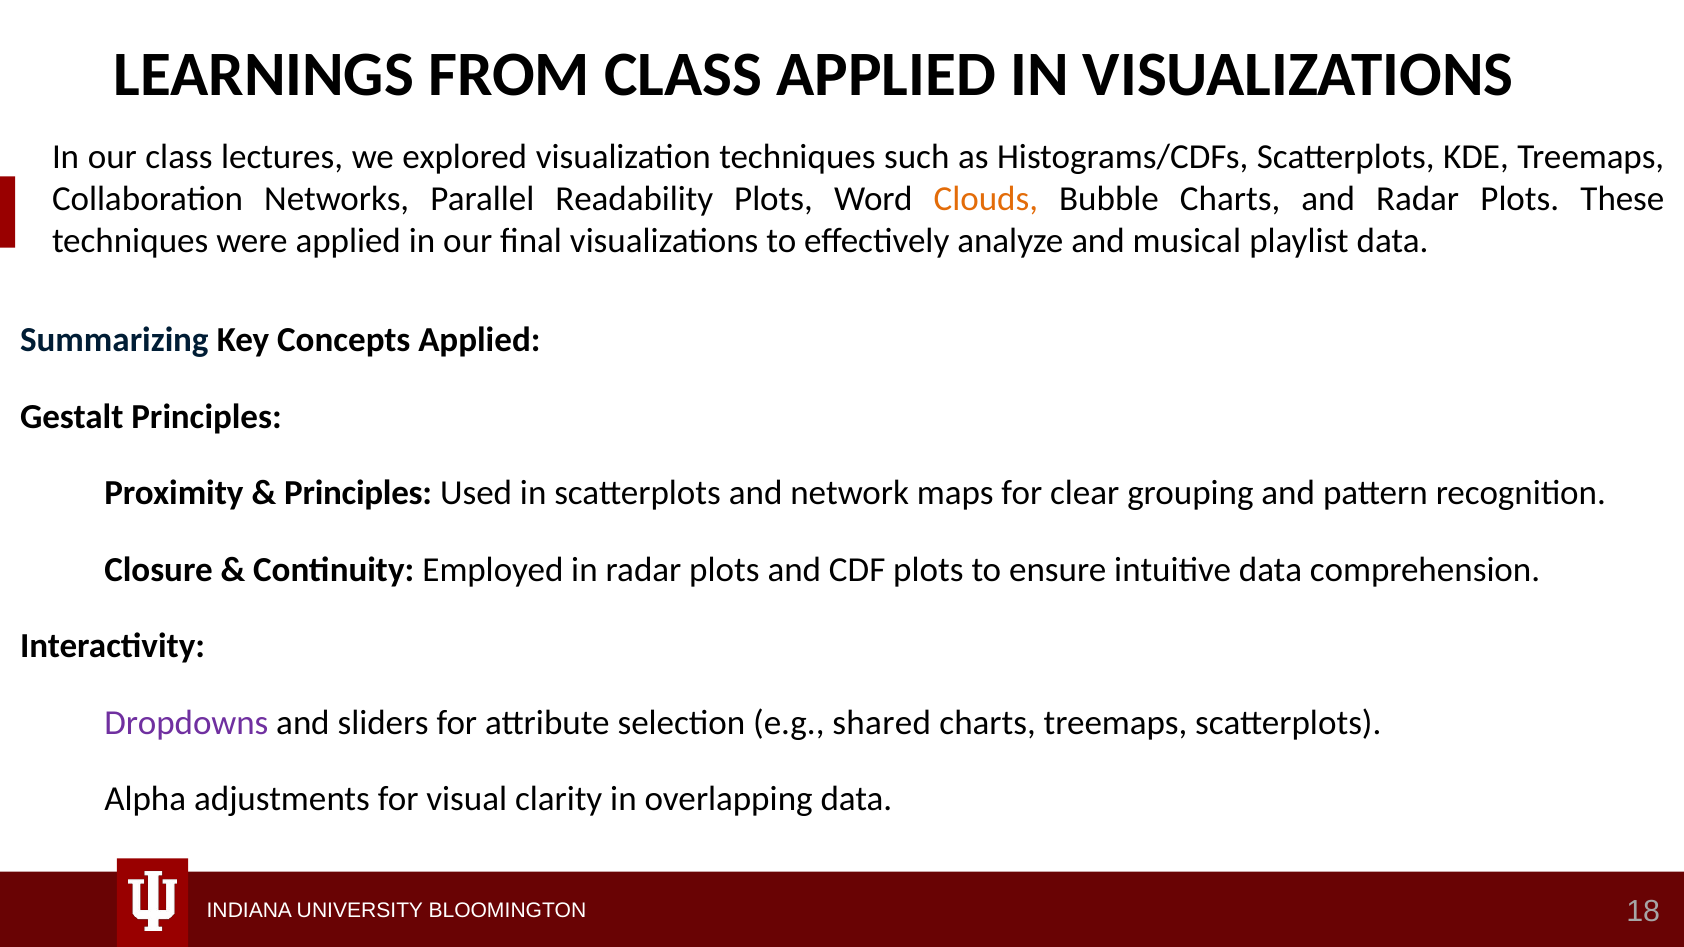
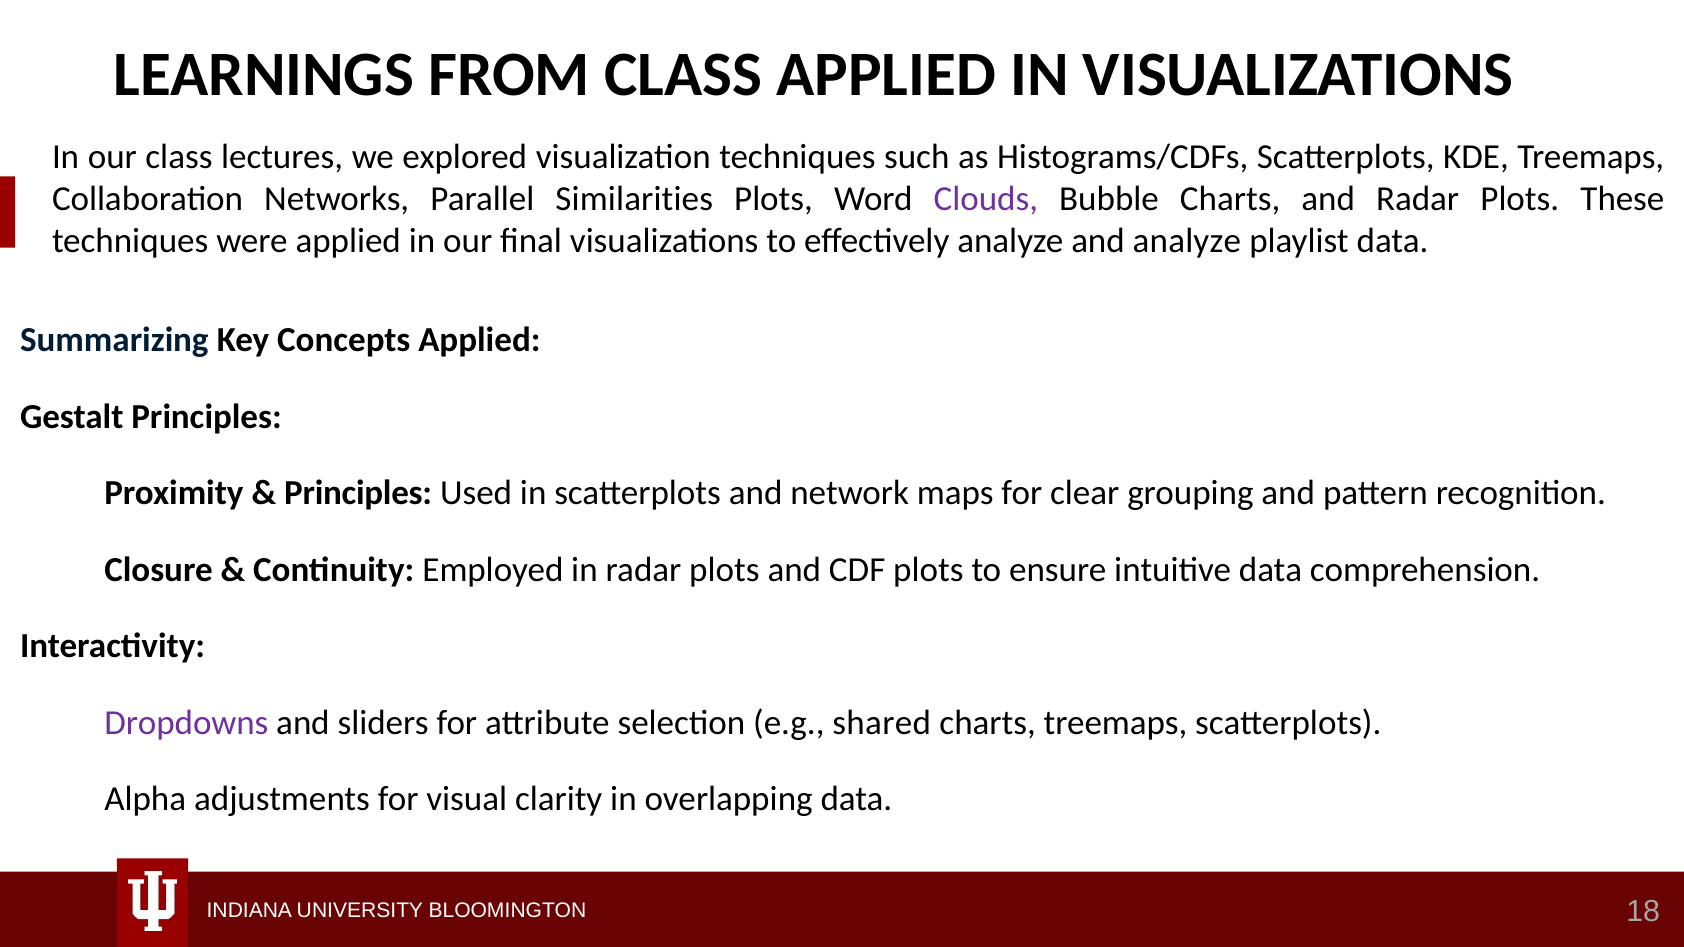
Readability: Readability -> Similarities (634, 199)
Clouds colour: orange -> purple (986, 199)
and musical: musical -> analyze (1187, 241)
